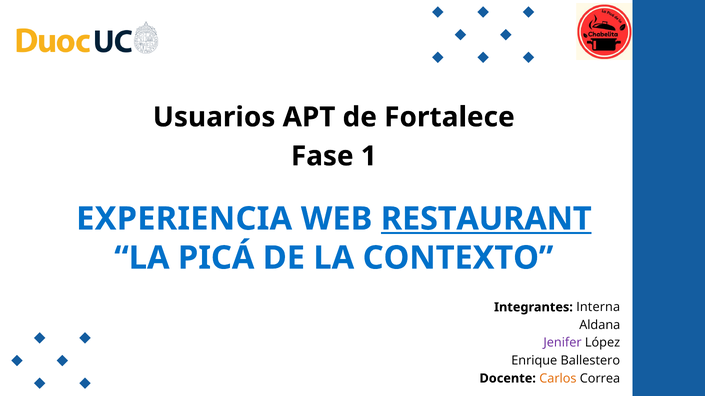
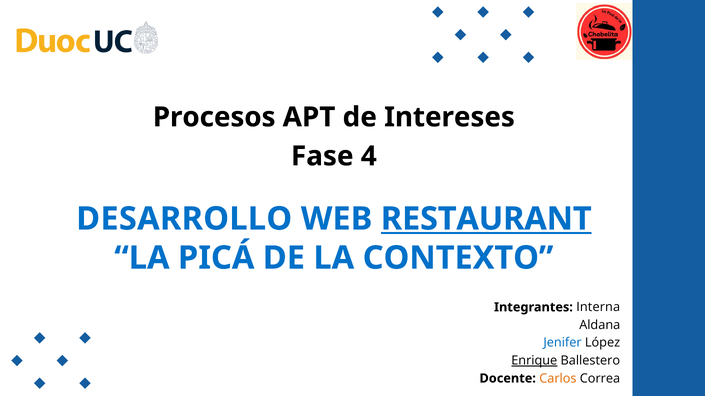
Usuarios: Usuarios -> Procesos (214, 117)
Fortalece: Fortalece -> Intereses (450, 117)
1: 1 -> 4 (369, 156)
EXPERIENCIA: EXPERIENCIA -> DESARROLLO (184, 219)
Jenifer colour: purple -> blue (563, 343)
Enrique underline: none -> present (534, 361)
